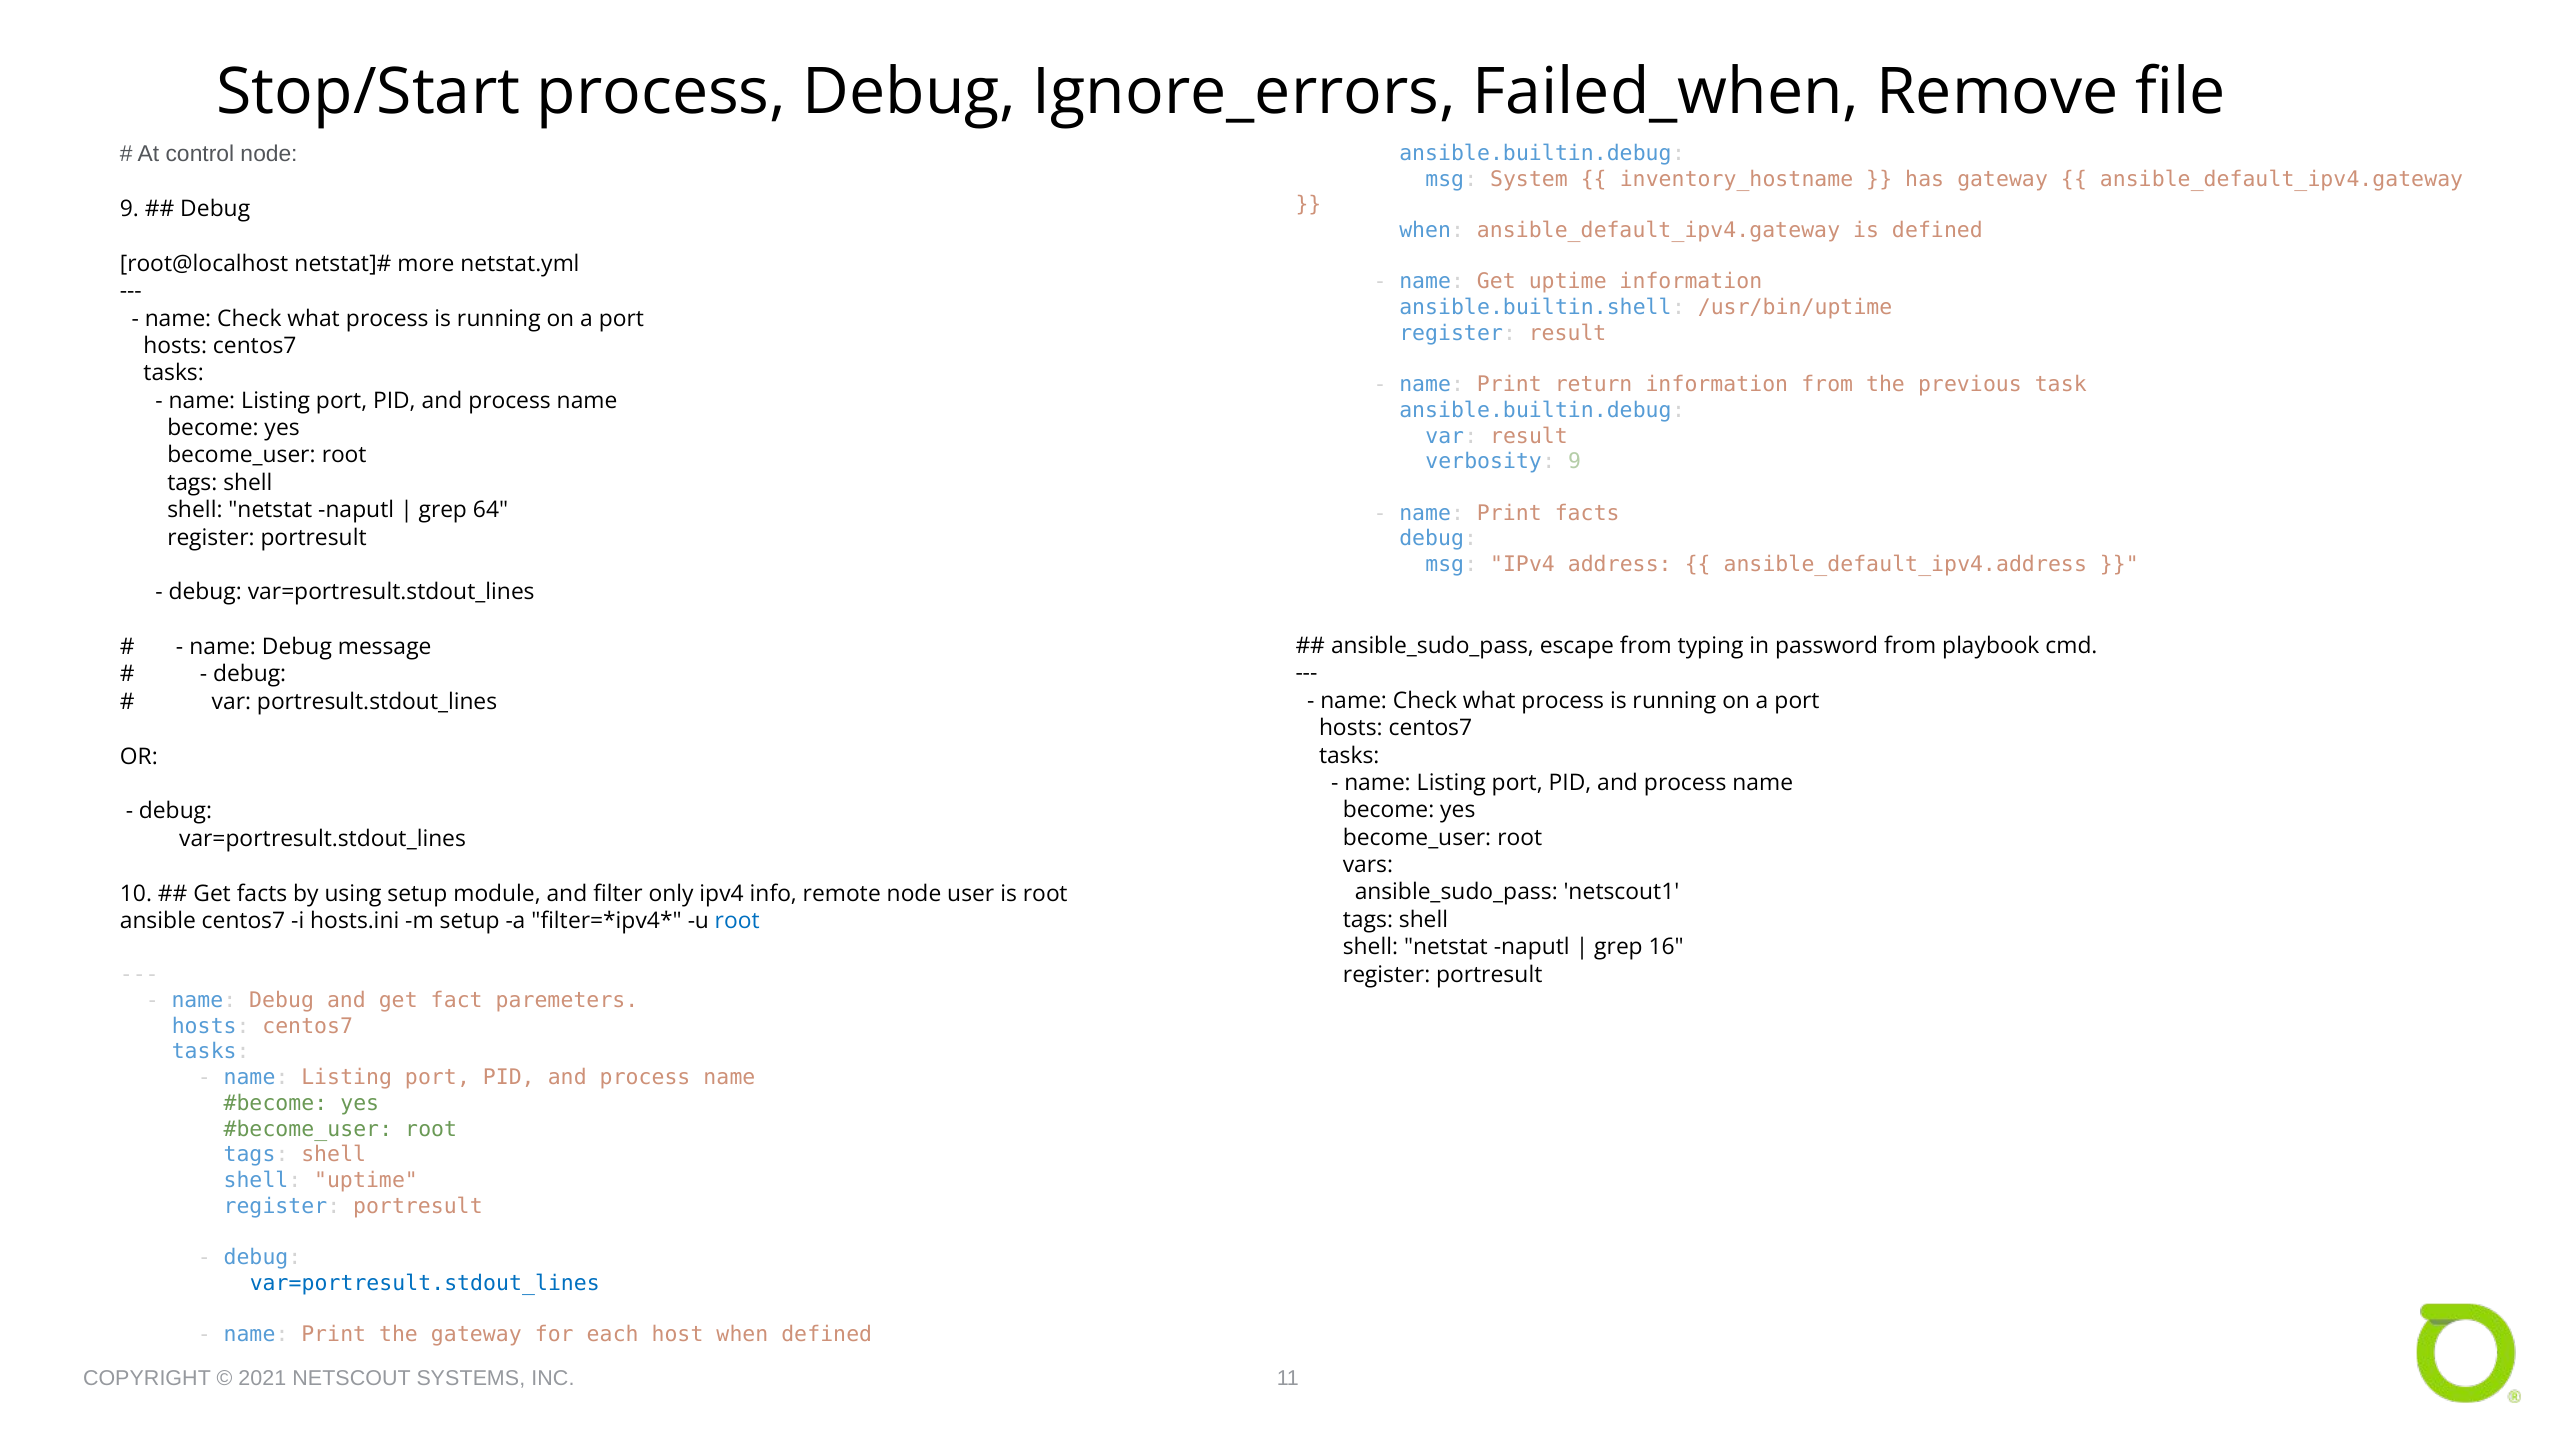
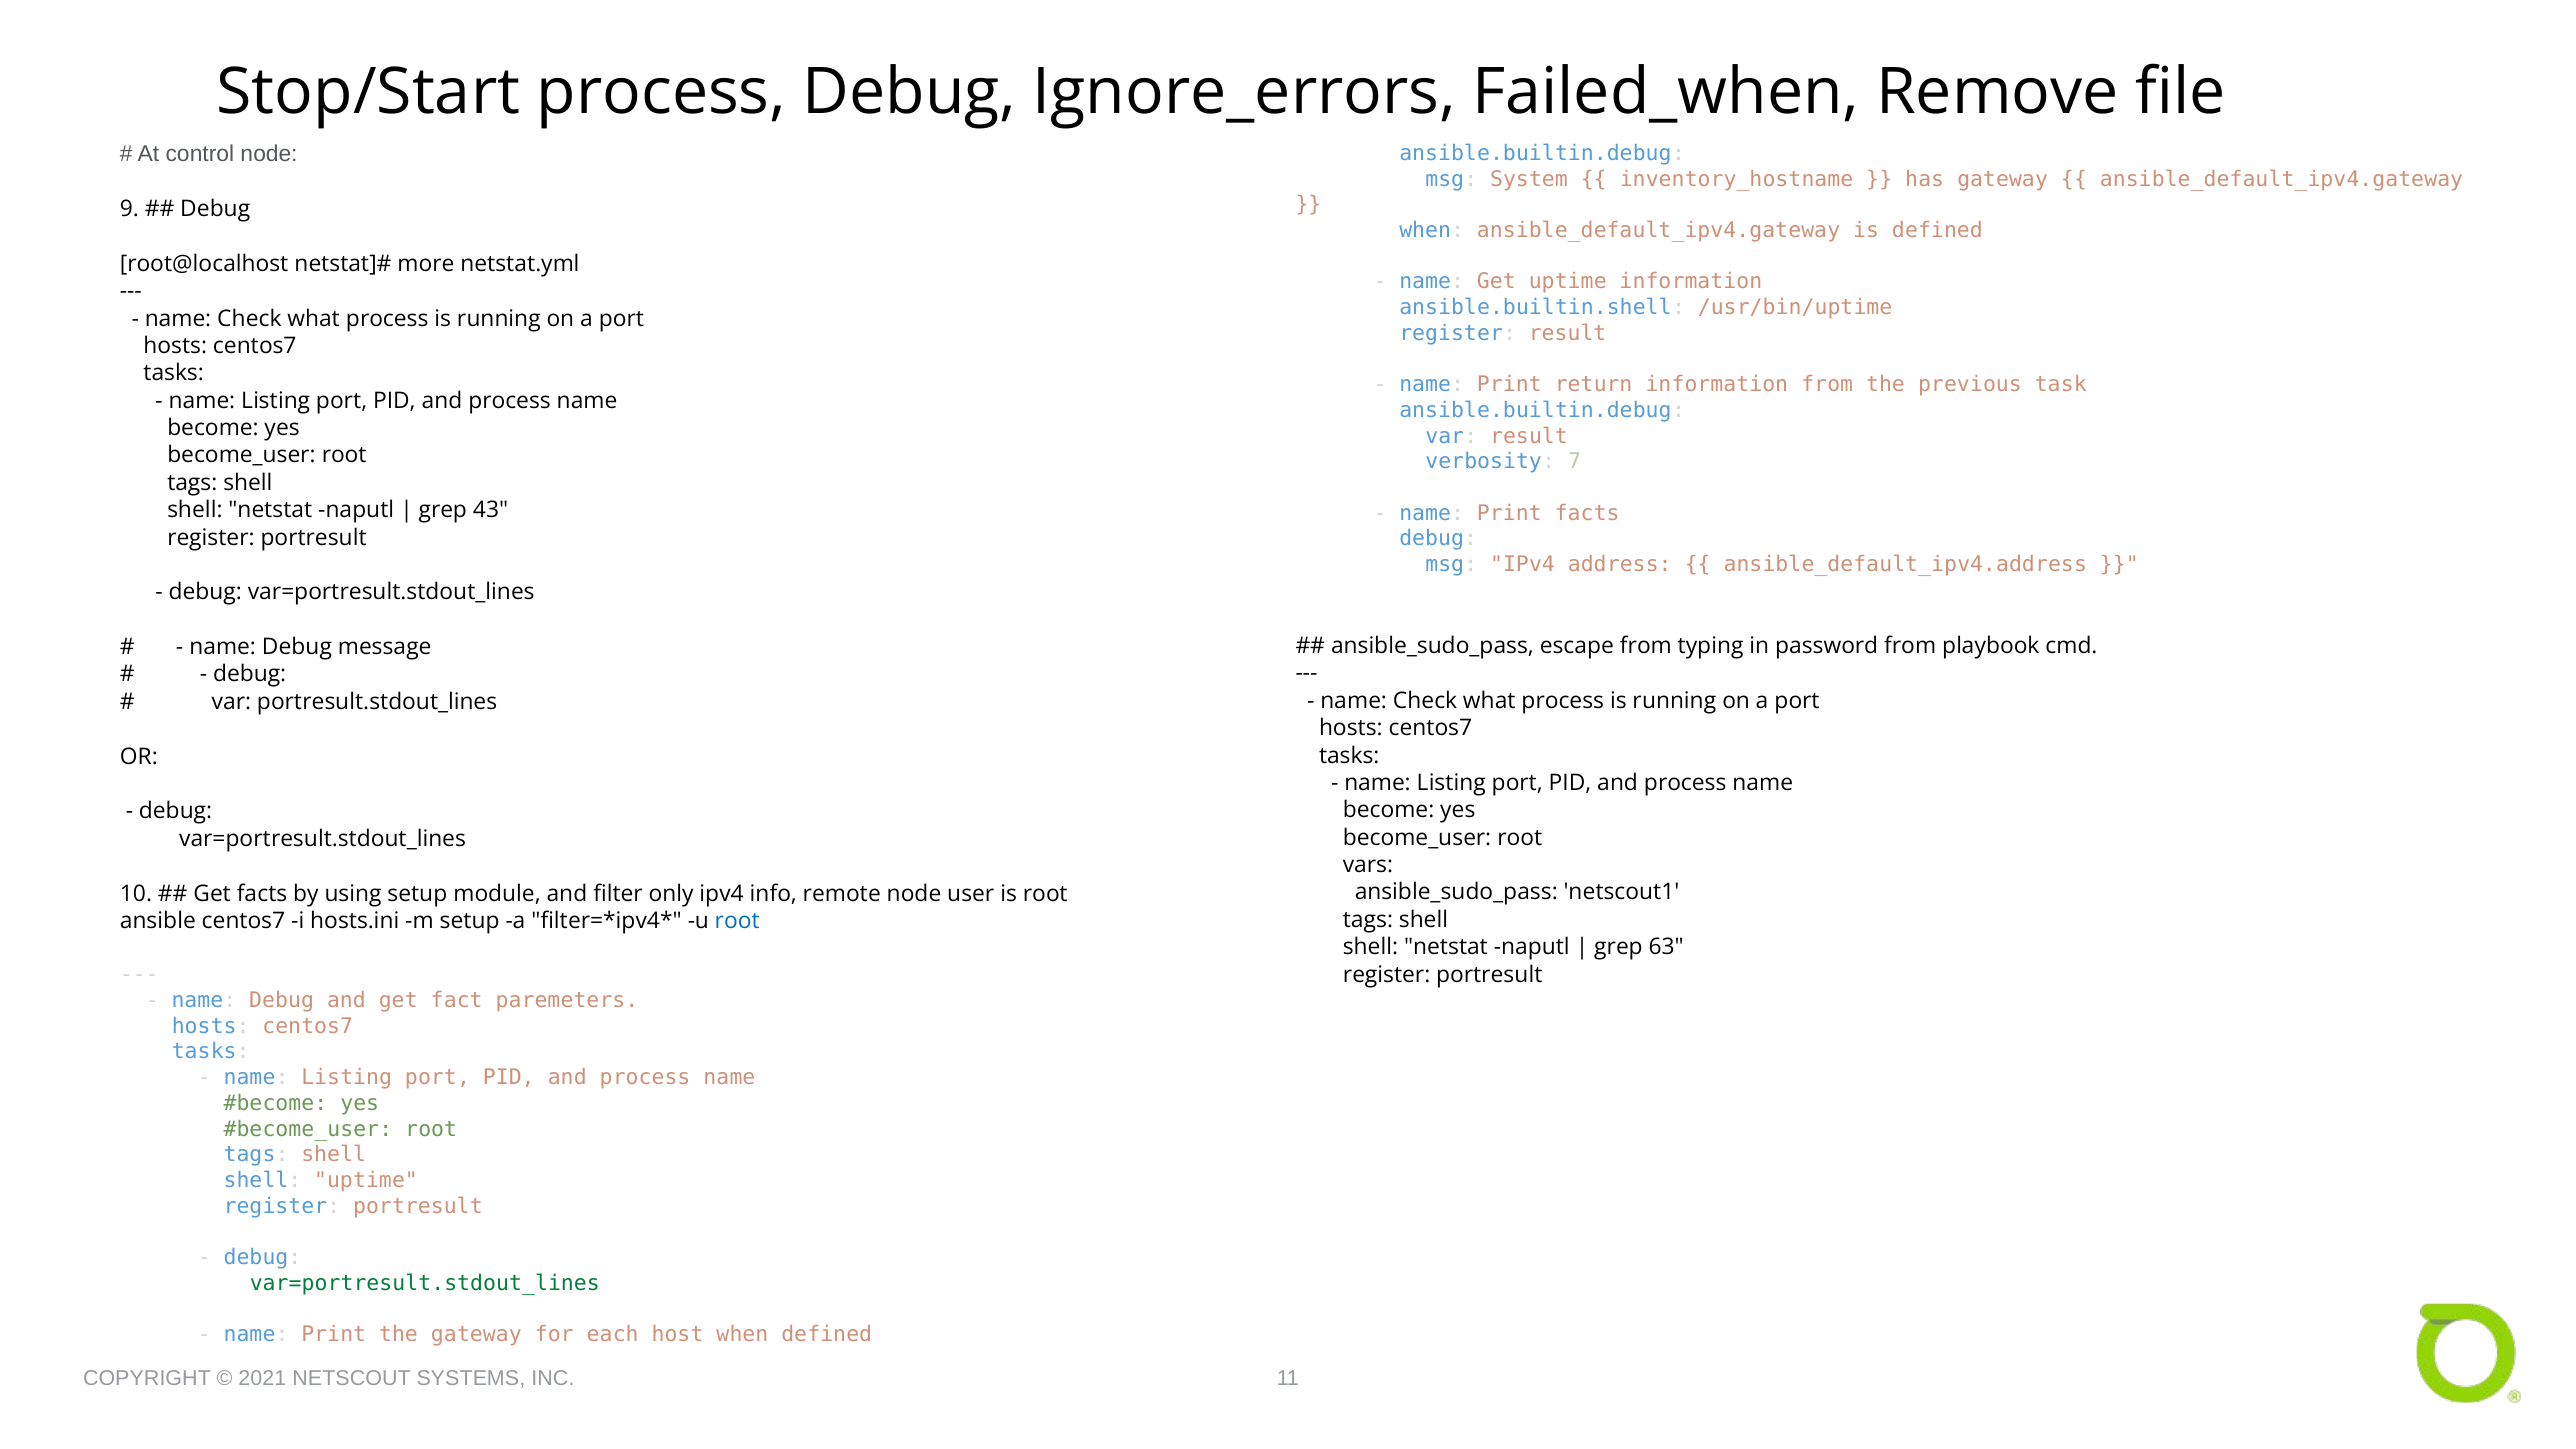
verbosity 9: 9 -> 7 (1575, 462)
64: 64 -> 43 (491, 510)
16: 16 -> 63 (1666, 947)
var=portresult.stdout_lines colour: blue -> green (425, 1284)
